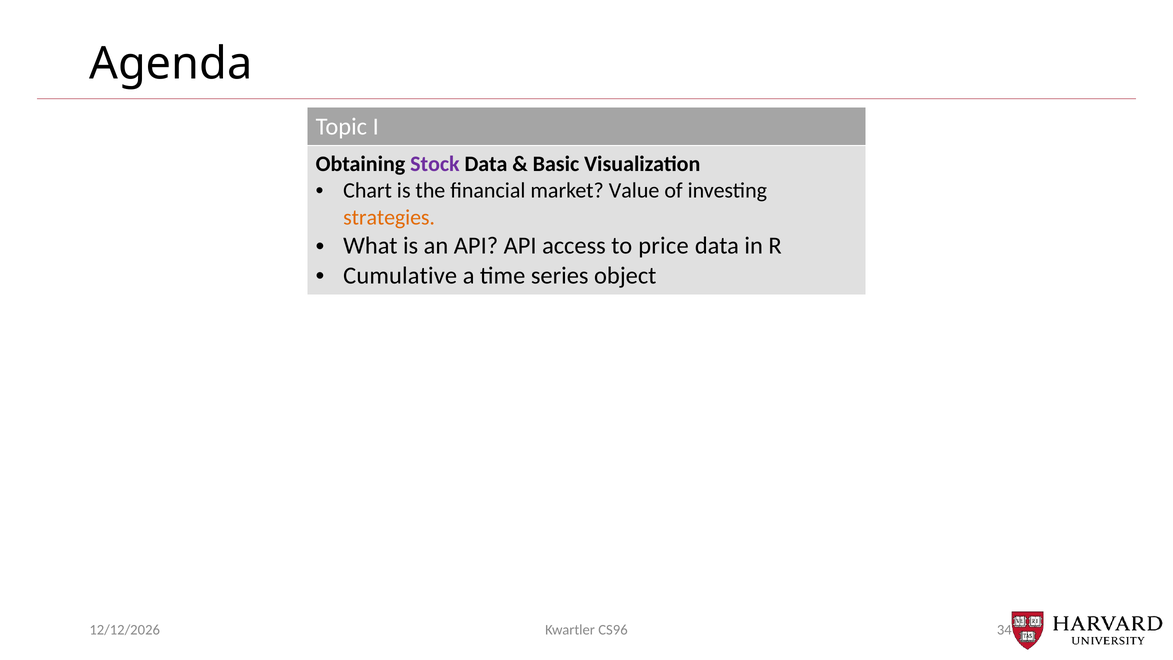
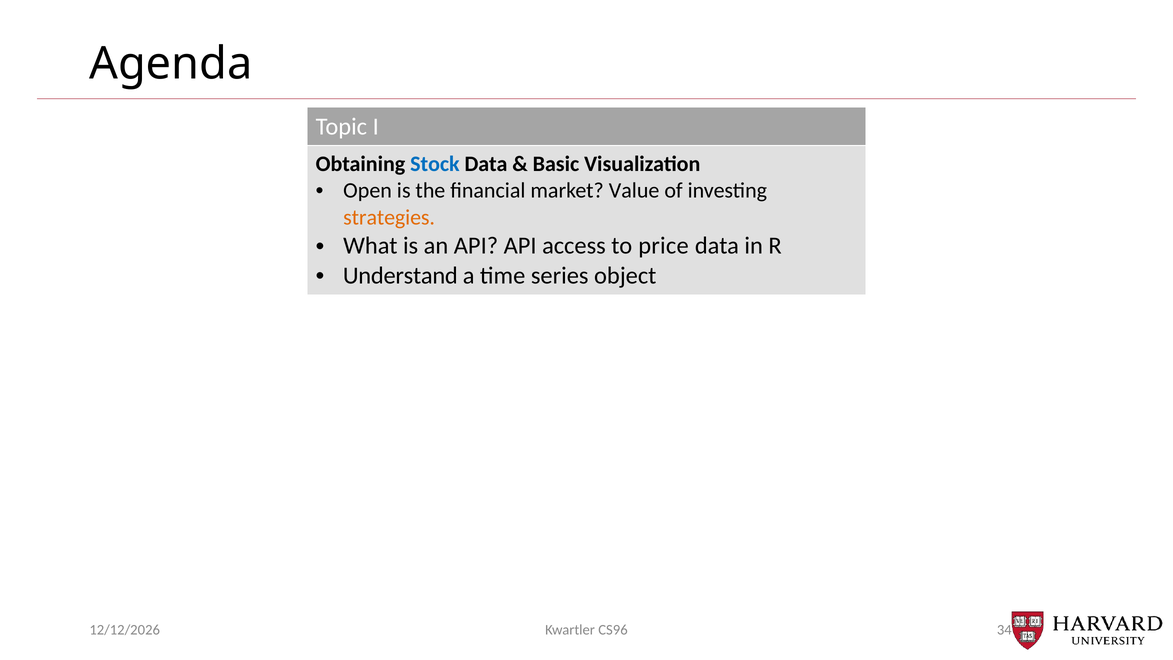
Stock colour: purple -> blue (435, 164)
Chart: Chart -> Open (368, 191)
Cumulative: Cumulative -> Understand (400, 276)
